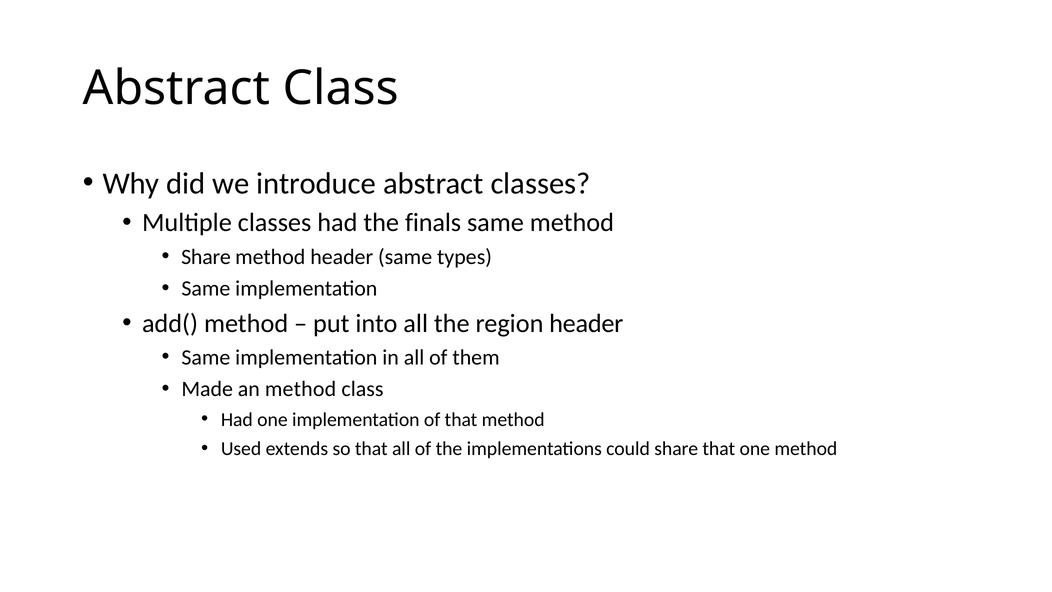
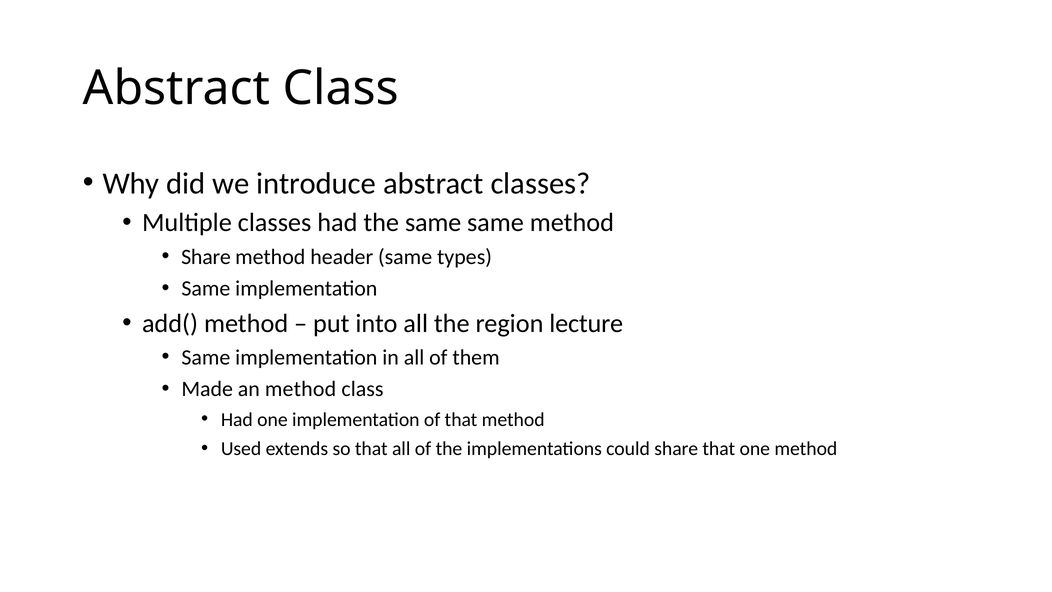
the finals: finals -> same (433, 223)
region header: header -> lecture (586, 323)
